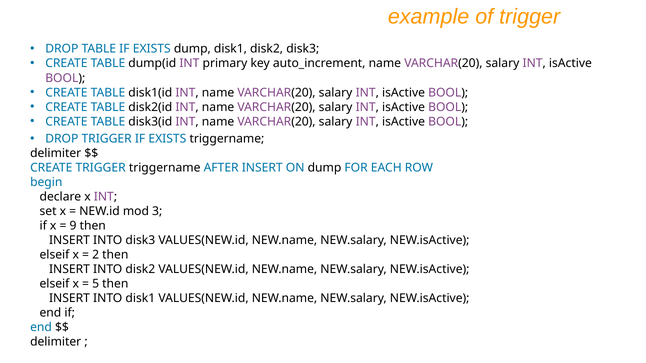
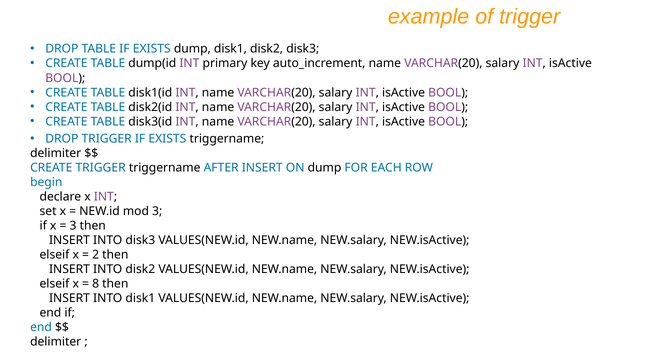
9: 9 -> 3 (73, 226)
5: 5 -> 8 (96, 284)
